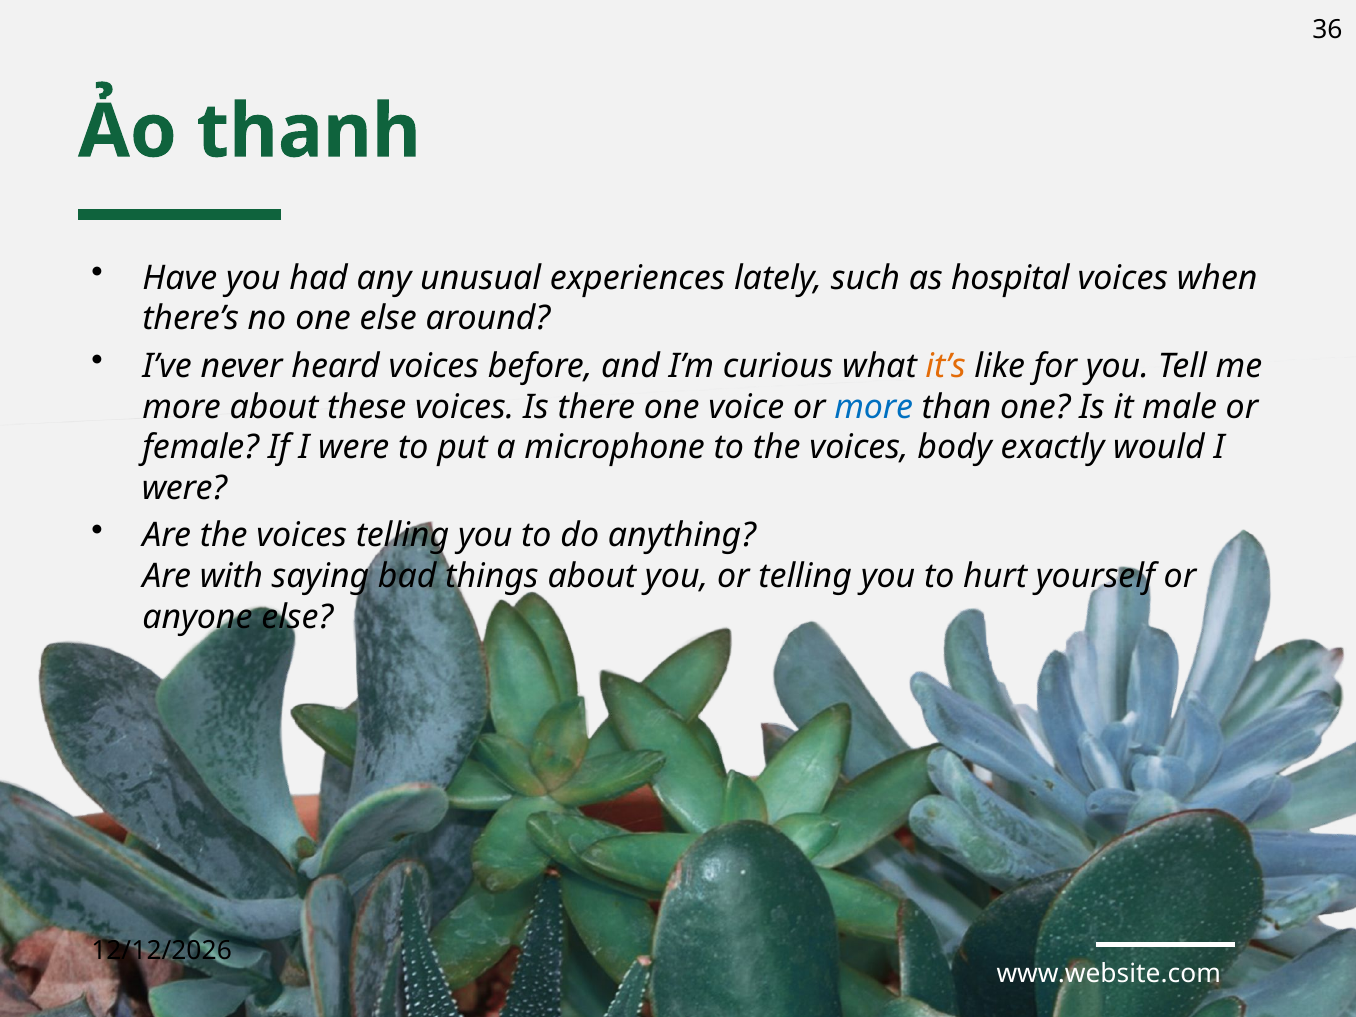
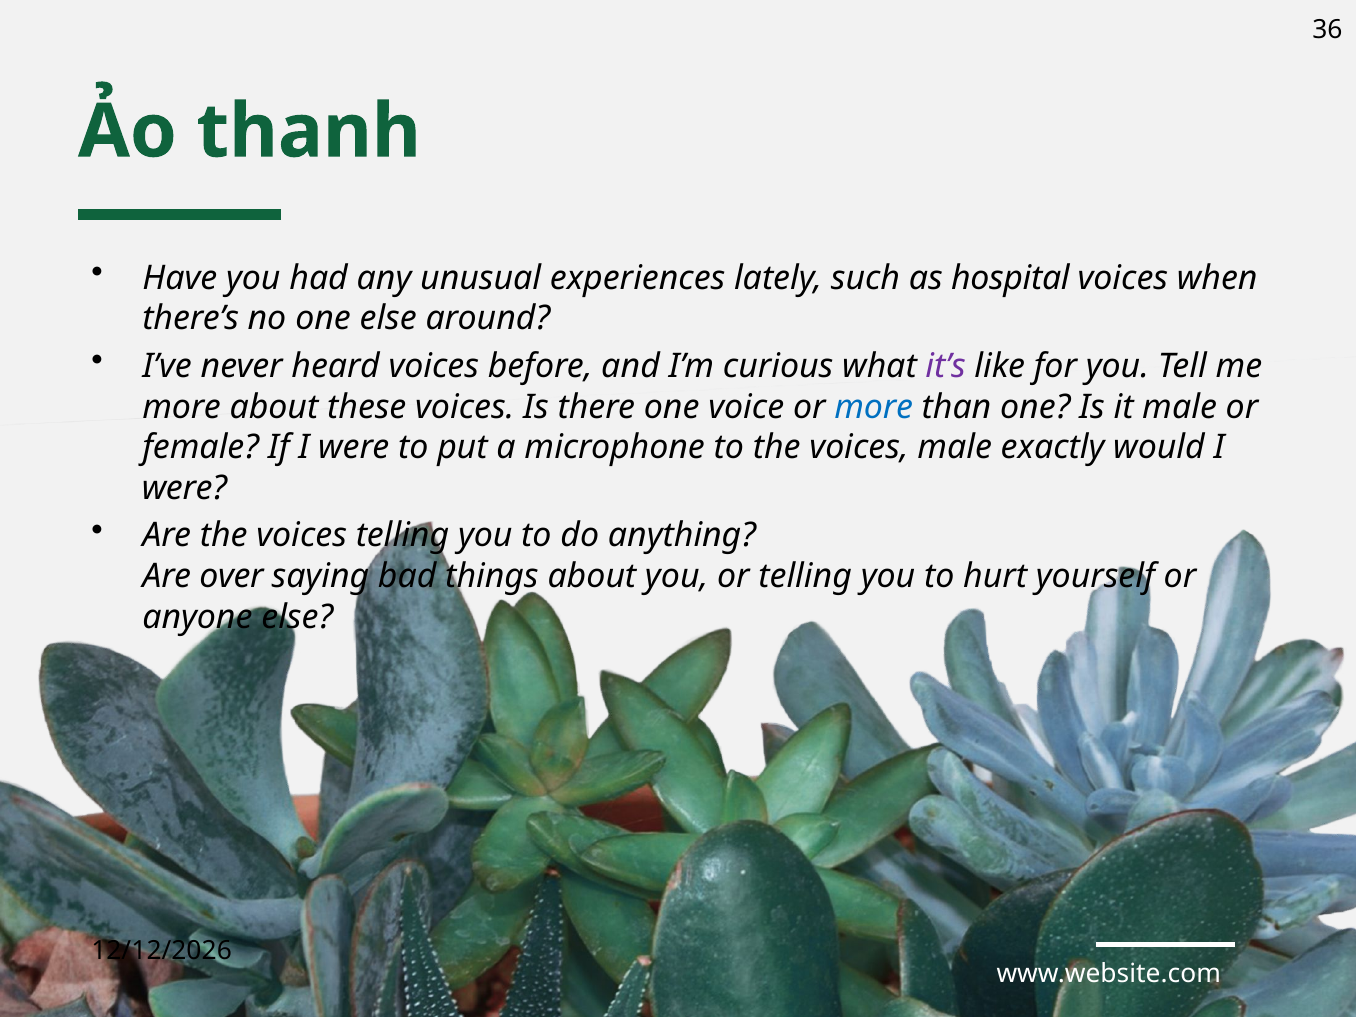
it’s colour: orange -> purple (946, 366)
voices body: body -> male (955, 448)
with: with -> over (231, 576)
